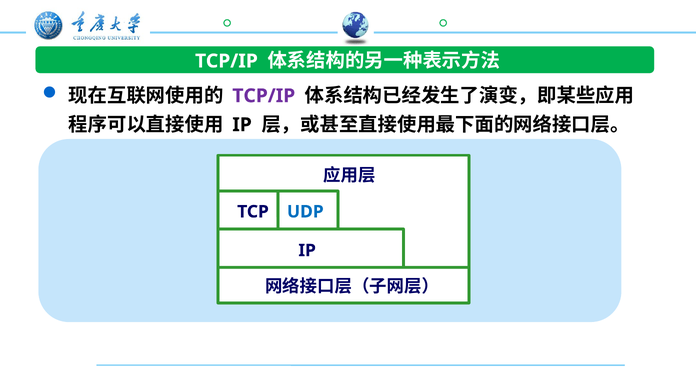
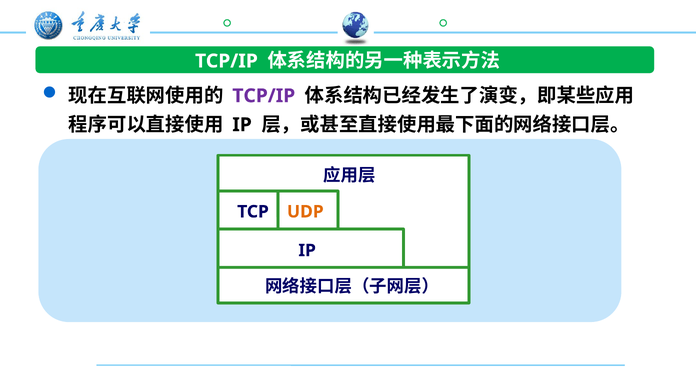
UDP colour: blue -> orange (305, 212)
